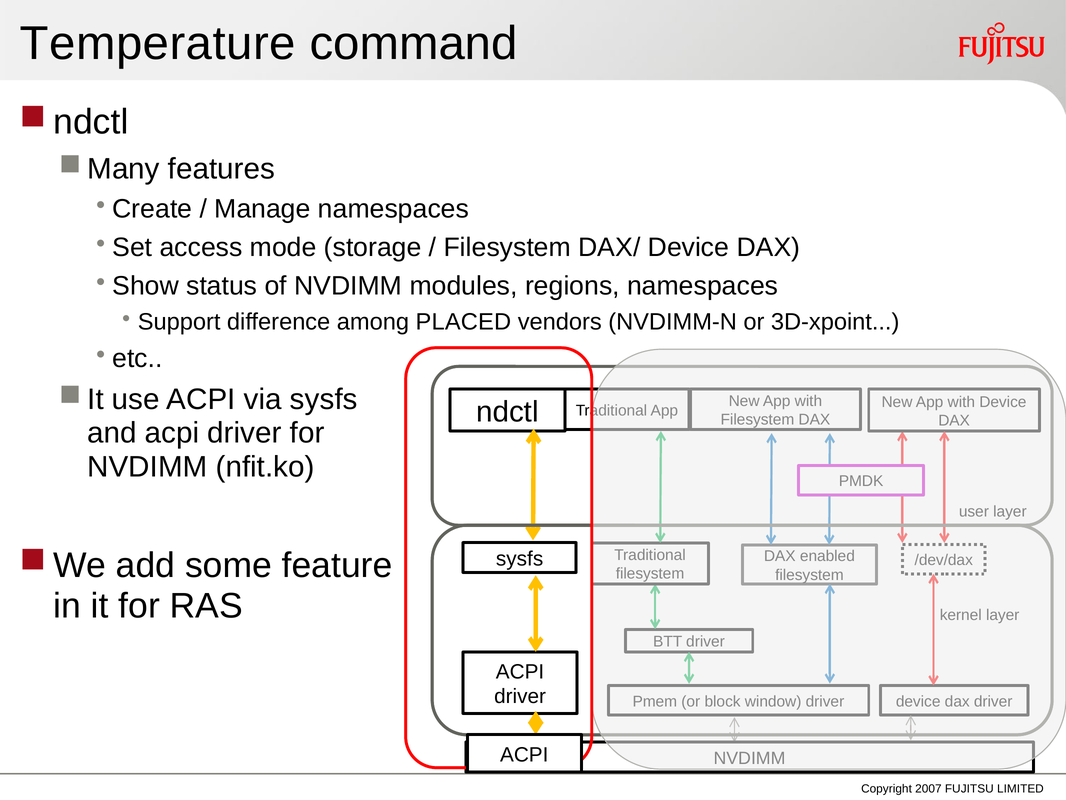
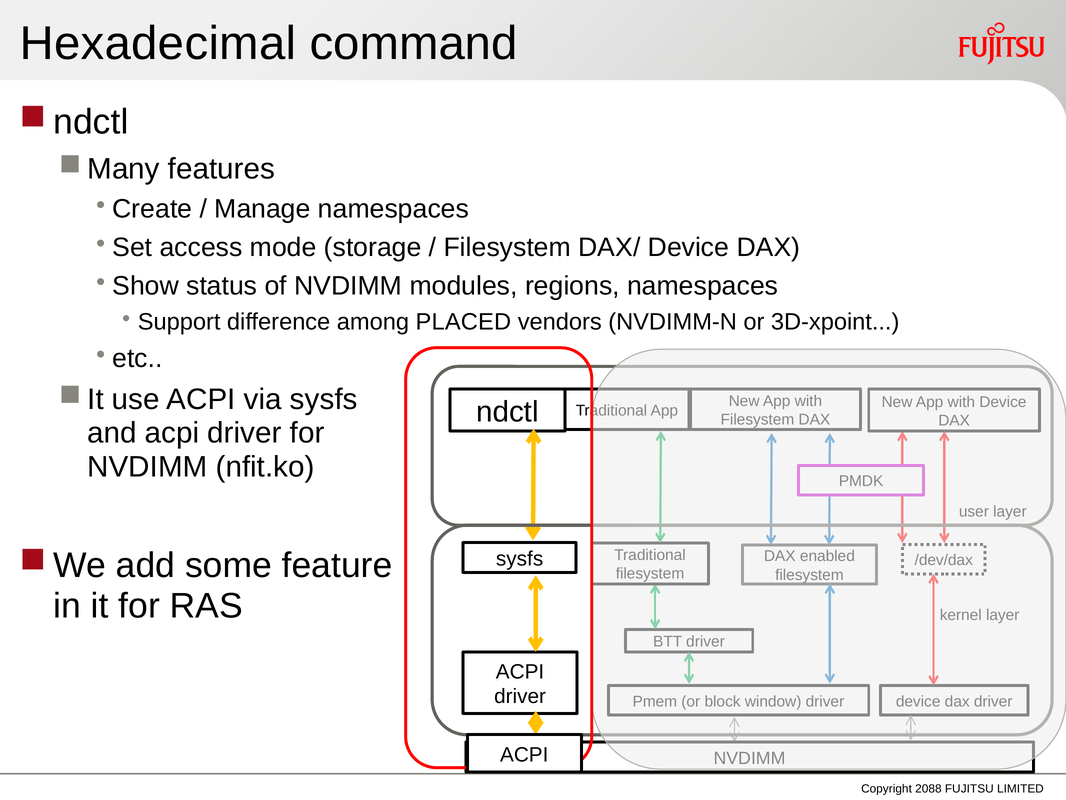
Temperature: Temperature -> Hexadecimal (158, 44)
2007: 2007 -> 2088 (928, 788)
